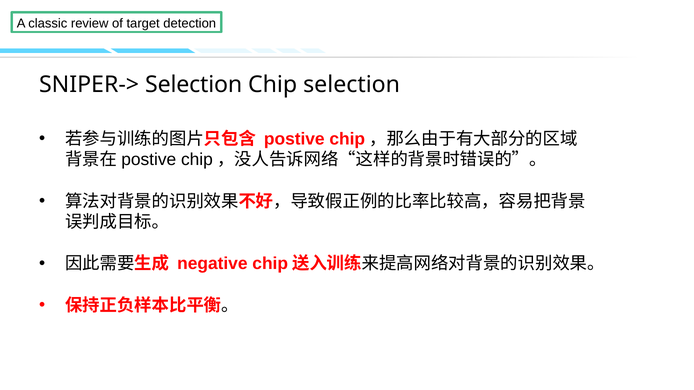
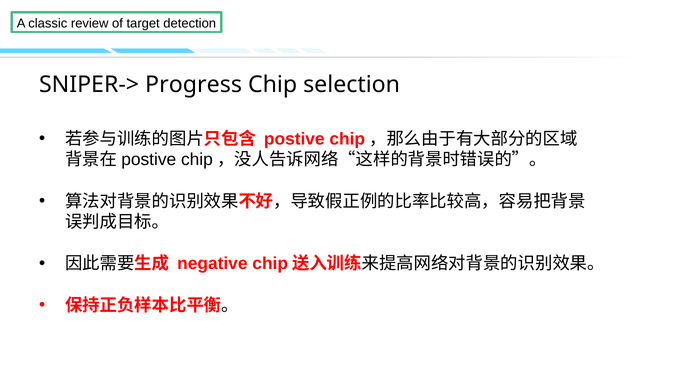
SNIPER-> Selection: Selection -> Progress (194, 85)
